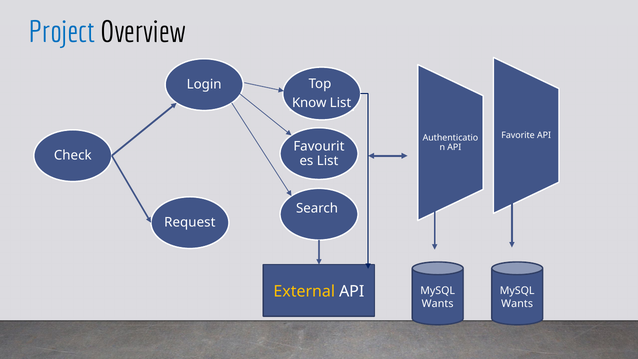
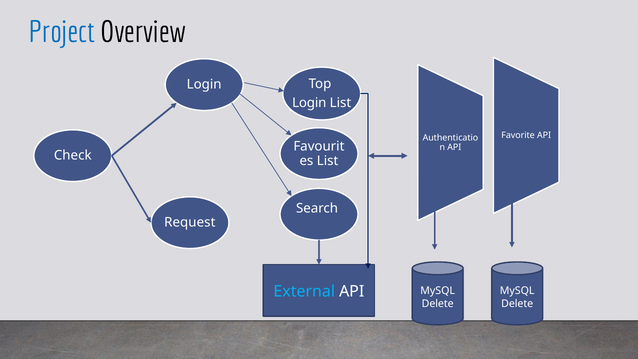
Know: Know -> Login (309, 103)
External colour: yellow -> light blue (304, 291)
Wants: Wants -> Delete (438, 304)
Wants: Wants -> Delete (517, 304)
